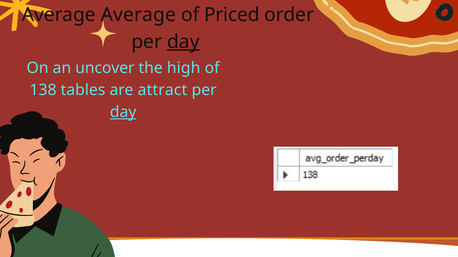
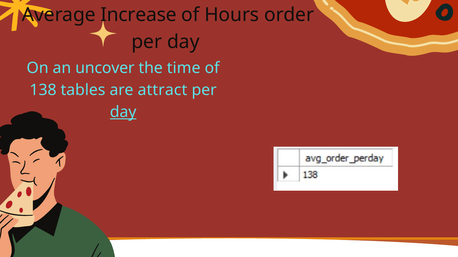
Average Average: Average -> Increase (139, 15)
Priced: Priced -> Hours (232, 15)
day underline: present -> none (183, 42)
high: high -> time (184, 68)
